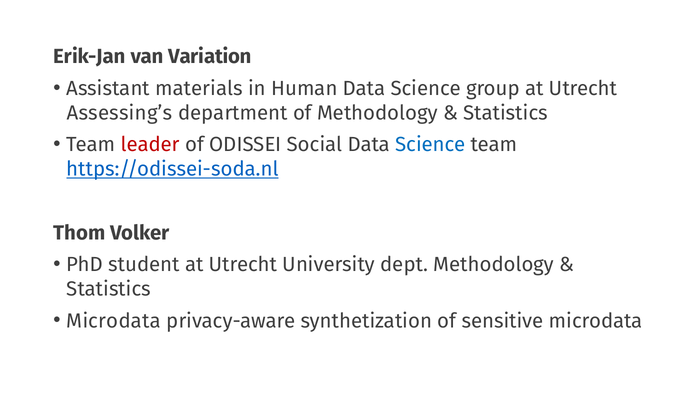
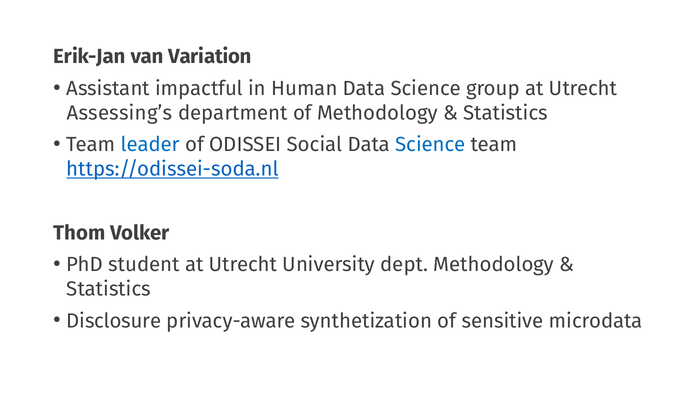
materials: materials -> impactful (199, 88)
leader colour: red -> blue (150, 145)
Microdata: Microdata -> Disclosure (114, 321)
